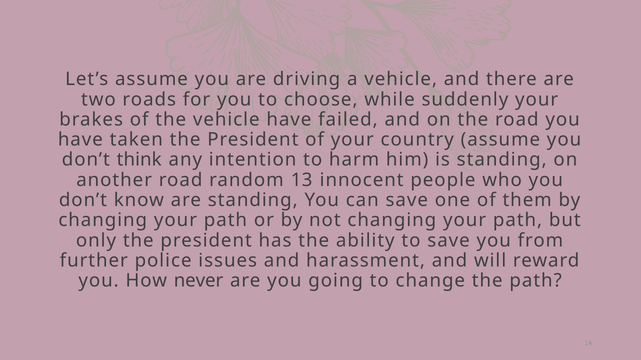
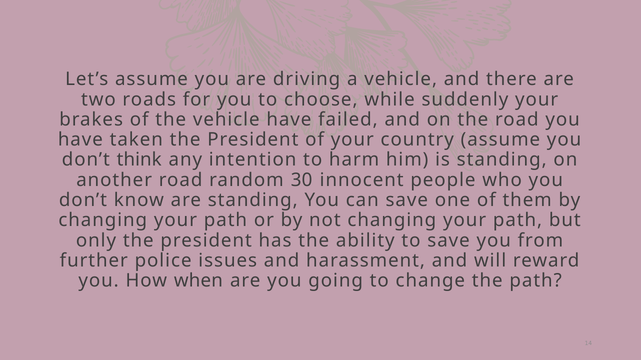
13: 13 -> 30 (302, 180)
never: never -> when (198, 281)
